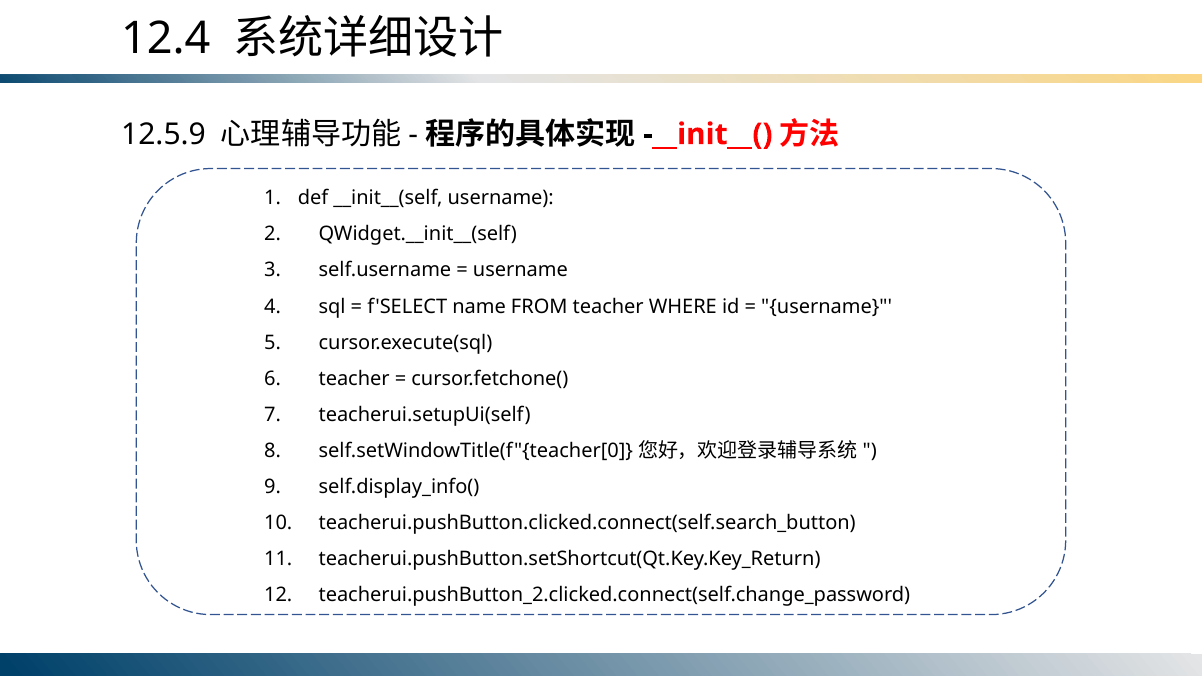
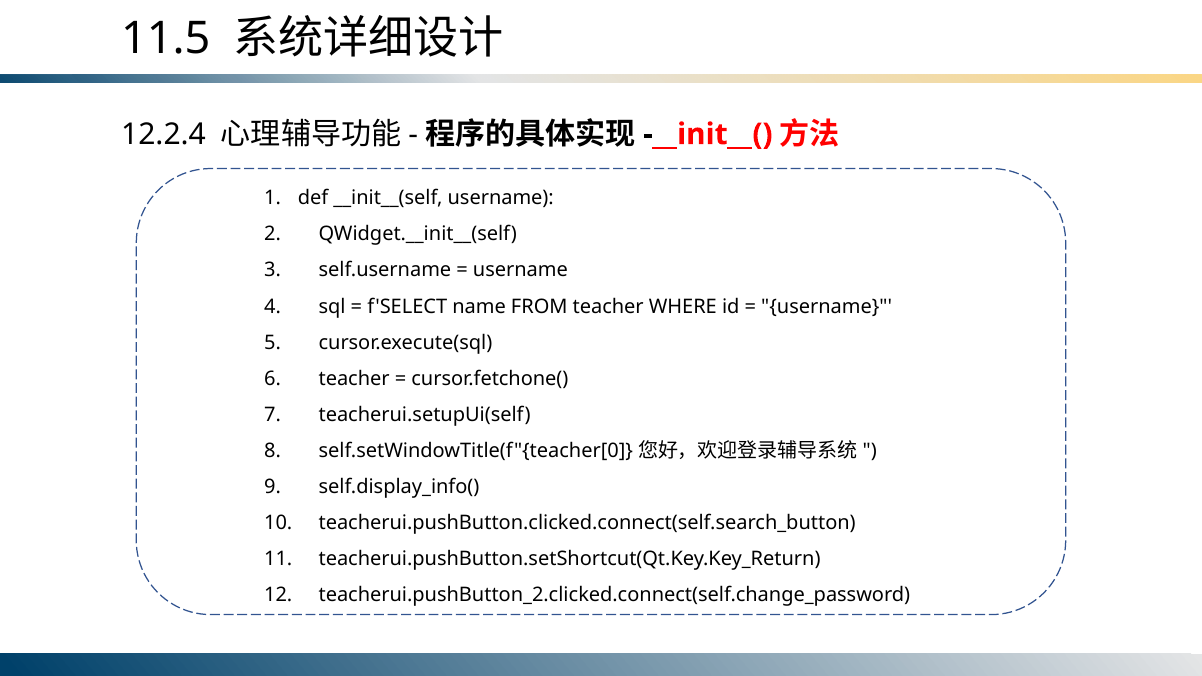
12.4: 12.4 -> 11.5 (166, 39)
12.5.9: 12.5.9 -> 12.2.4 (164, 134)
